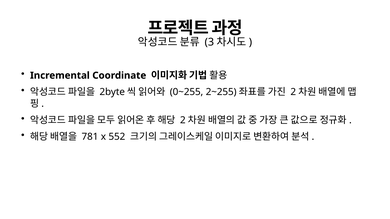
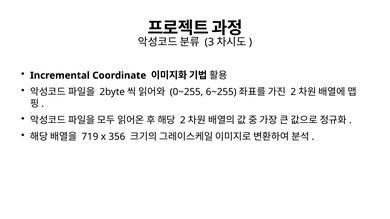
2~255: 2~255 -> 6~255 (221, 92)
781: 781 -> 719 (90, 137)
552: 552 -> 356 (117, 137)
